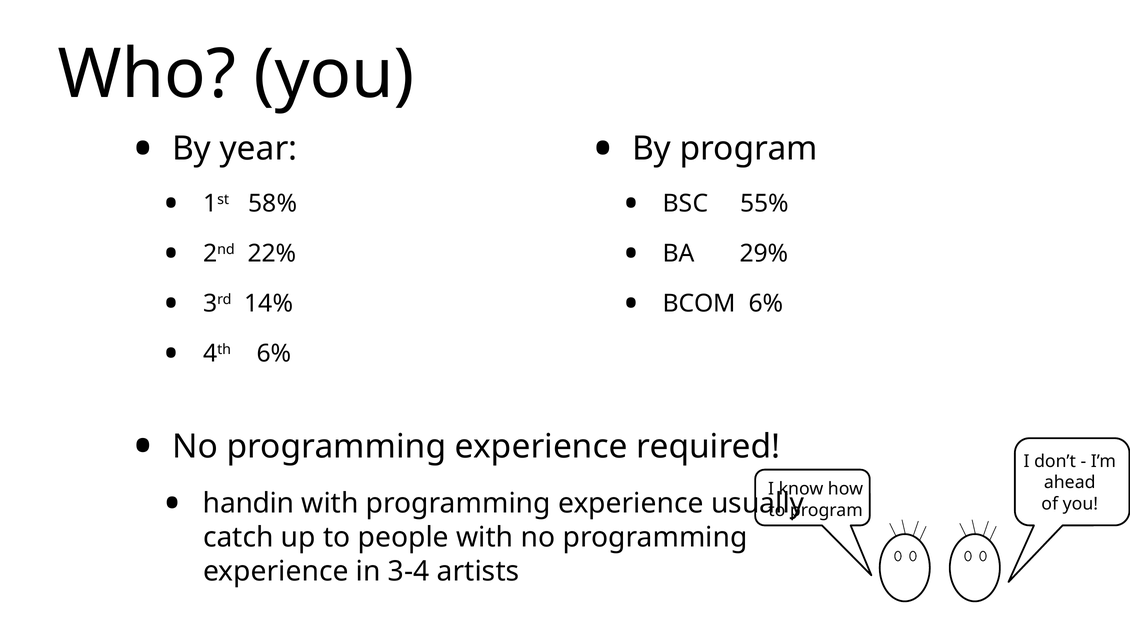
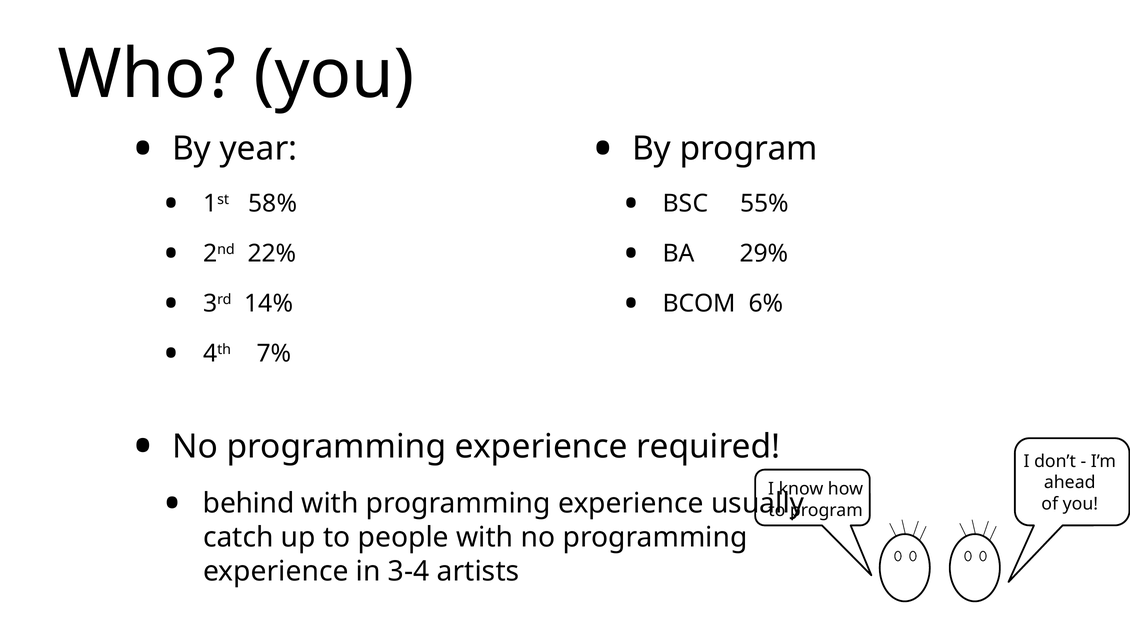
4th 6%: 6% -> 7% (274, 353)
handin: handin -> behind (249, 503)
